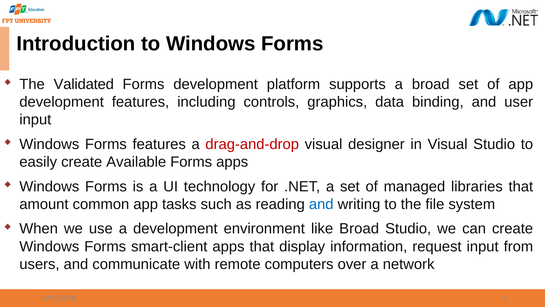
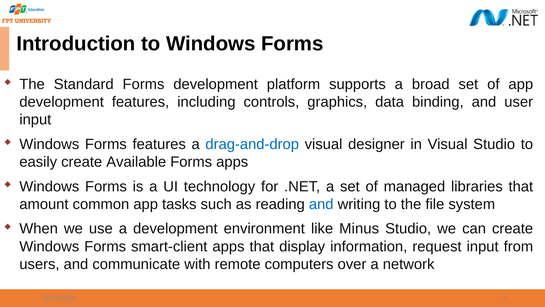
Validated: Validated -> Standard (84, 84)
drag-and-drop colour: red -> blue (252, 144)
like Broad: Broad -> Minus (359, 228)
